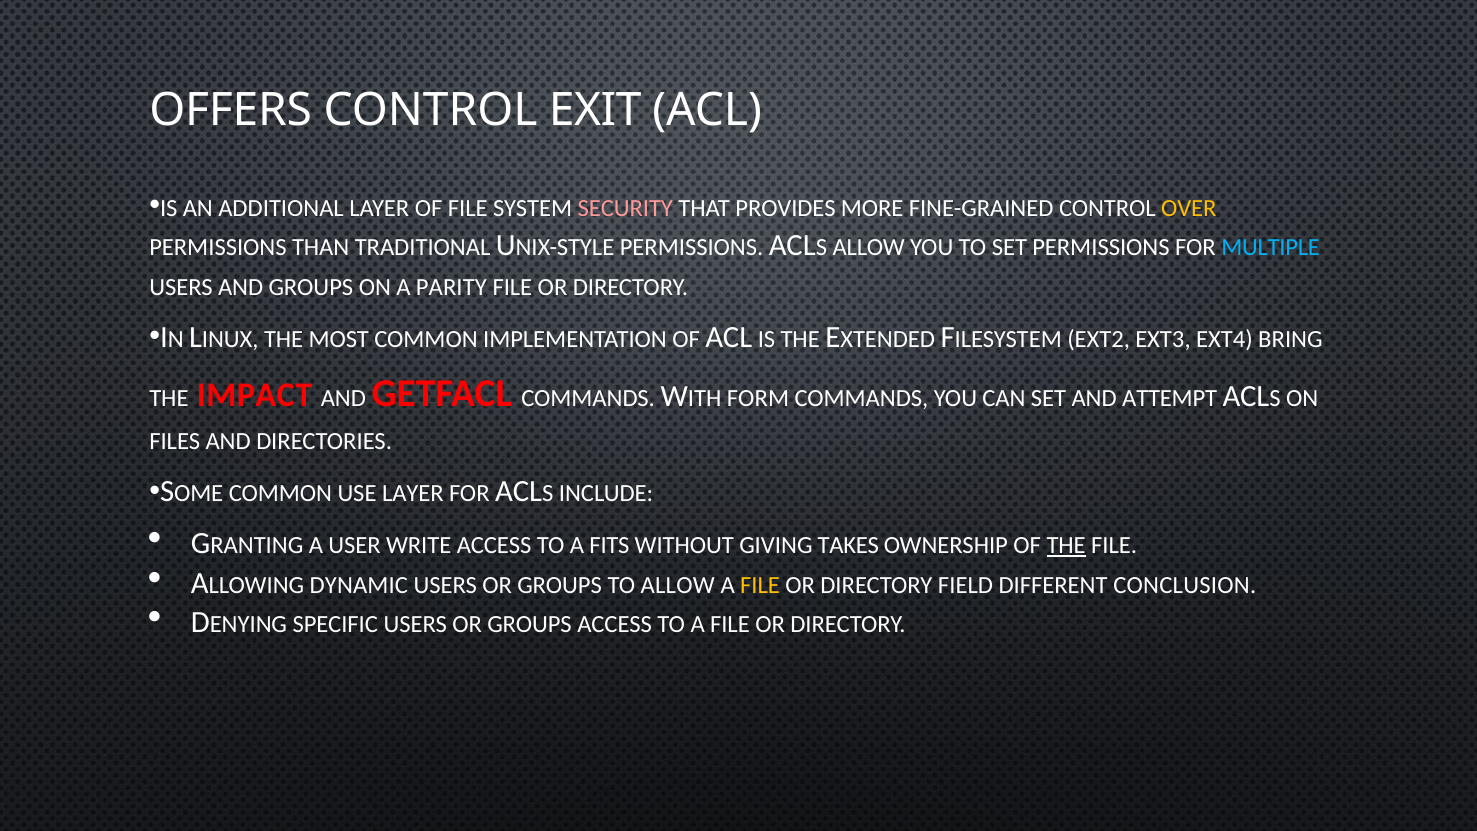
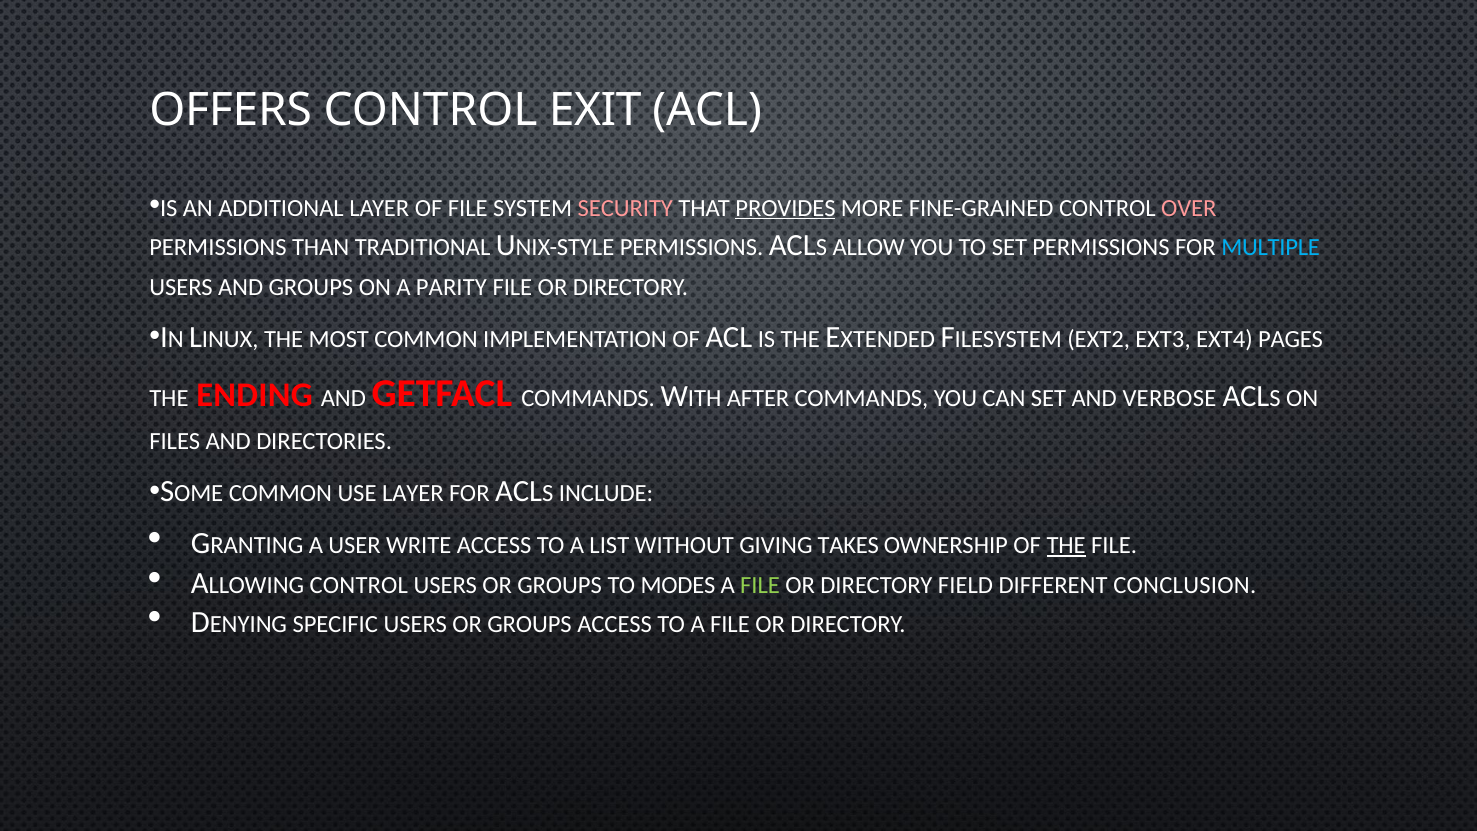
PROVIDES underline: none -> present (786, 208)
OVER colour: yellow -> pink (1189, 208)
BRING: BRING -> PAGES (1291, 339)
IMPACT: IMPACT -> ENDING (255, 395)
FORM: FORM -> AFTER (758, 399)
ATTEMPT: ATTEMPT -> VERBOSE (1169, 399)
FITS: FITS -> LIST (609, 546)
DYNAMIC: DYNAMIC -> CONTROL (359, 585)
TO ALLOW: ALLOW -> MODES (678, 585)
FILE colour: yellow -> light green (760, 585)
